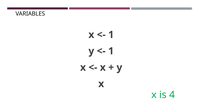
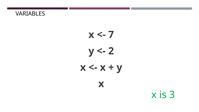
1: 1 -> 7 (111, 35)
1: 1 -> 2 (111, 51)
4: 4 -> 3 (172, 95)
